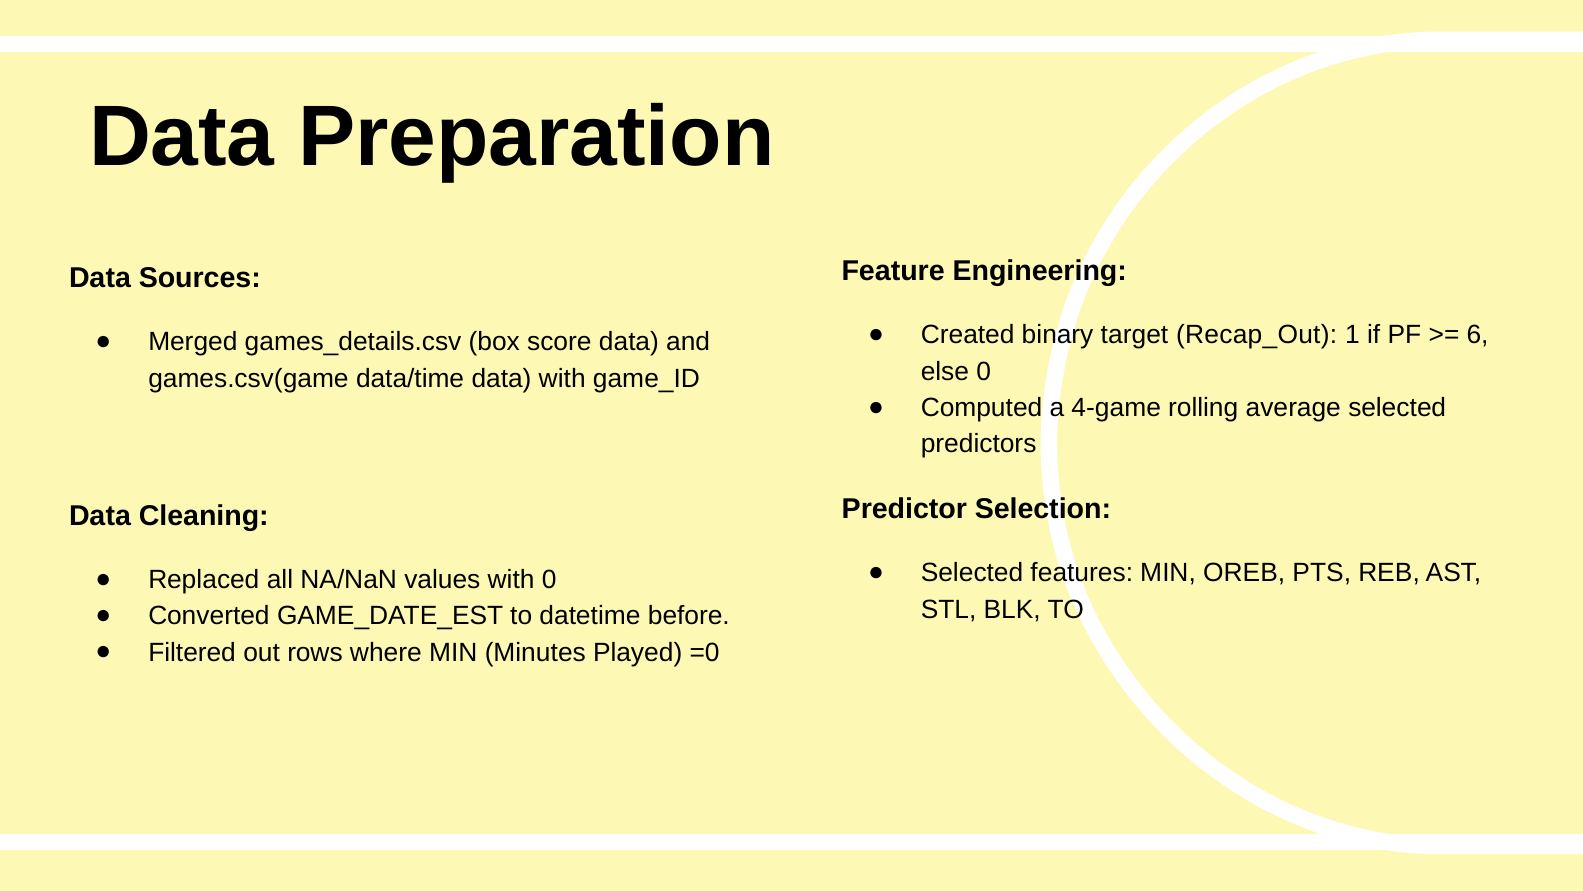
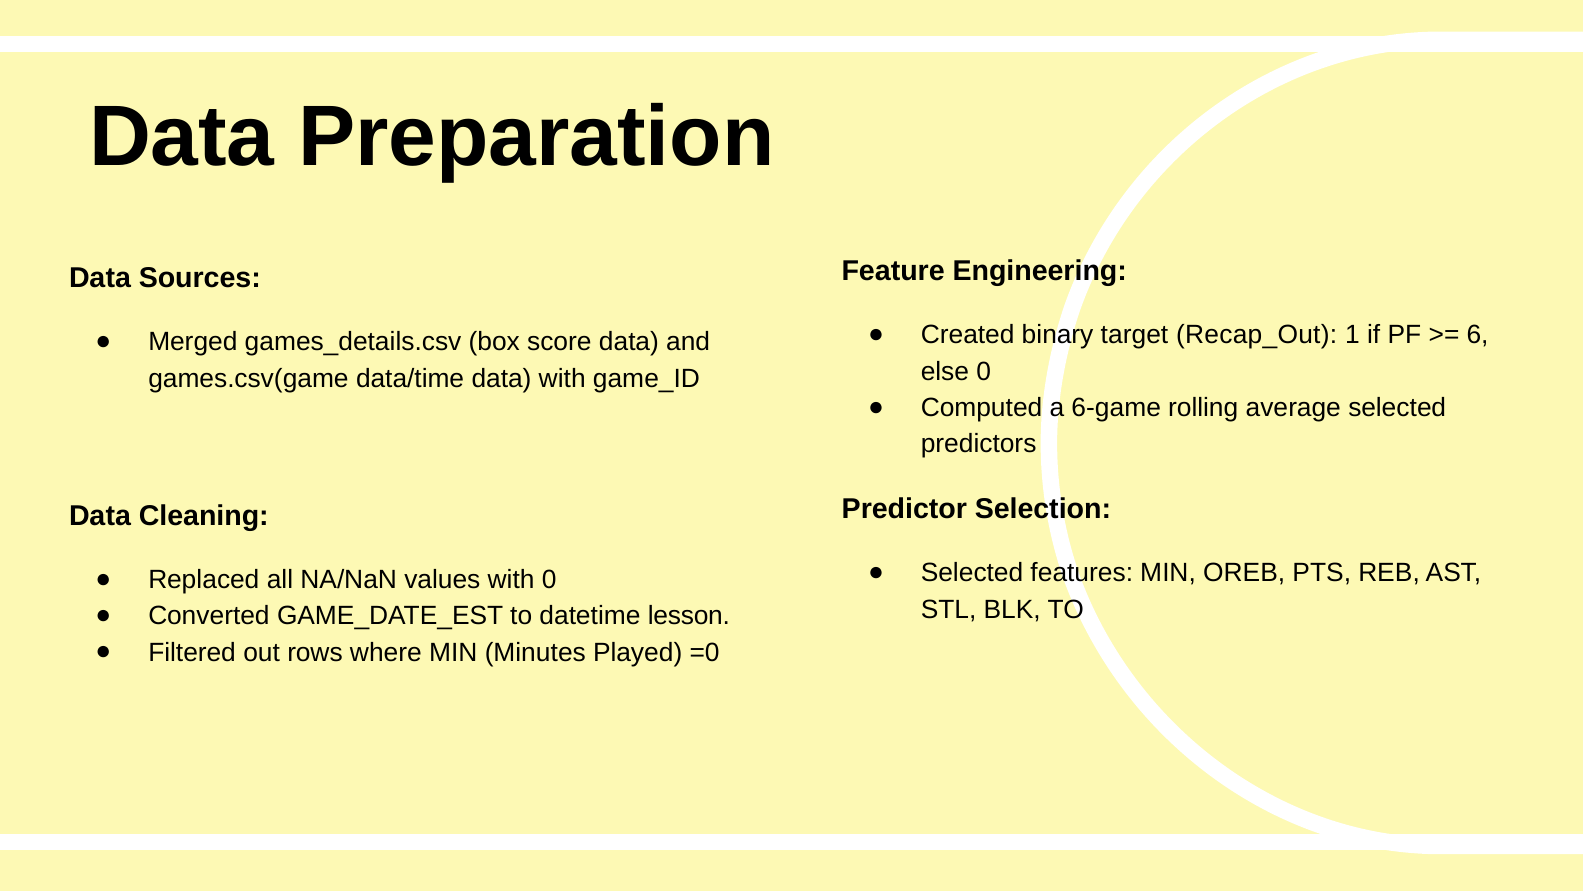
4-game: 4-game -> 6-game (1116, 408)
before: before -> lesson (689, 616)
